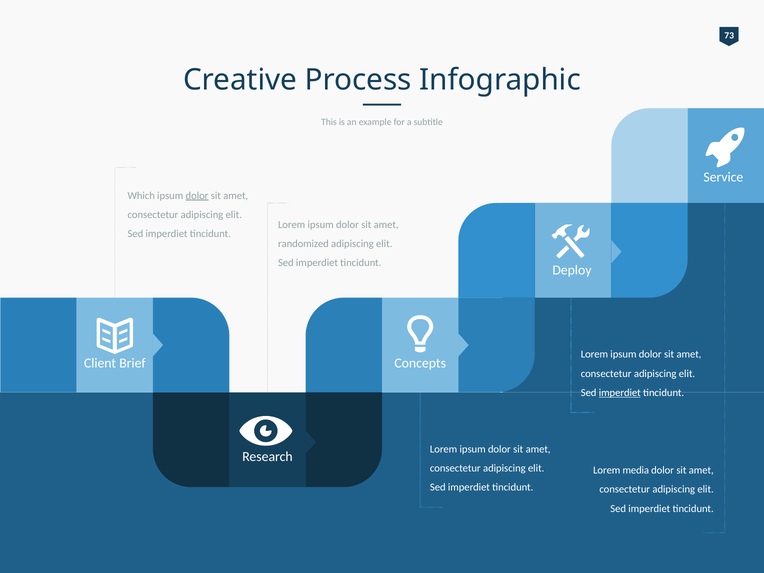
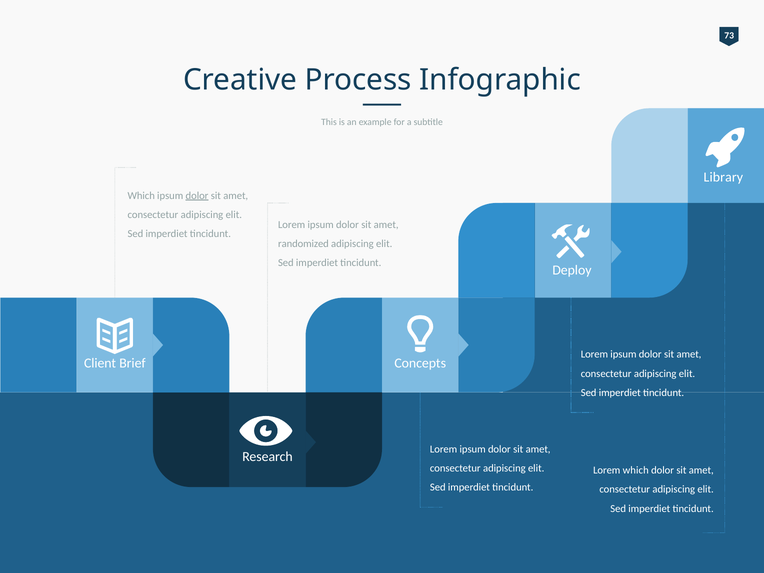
Service: Service -> Library (723, 177)
imperdiet underline: present -> none (620, 393)
Lorem media: media -> which (636, 470)
